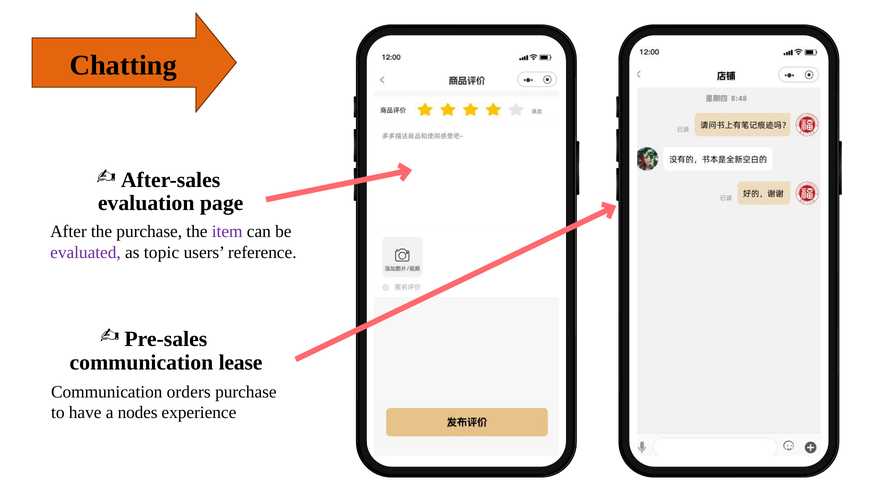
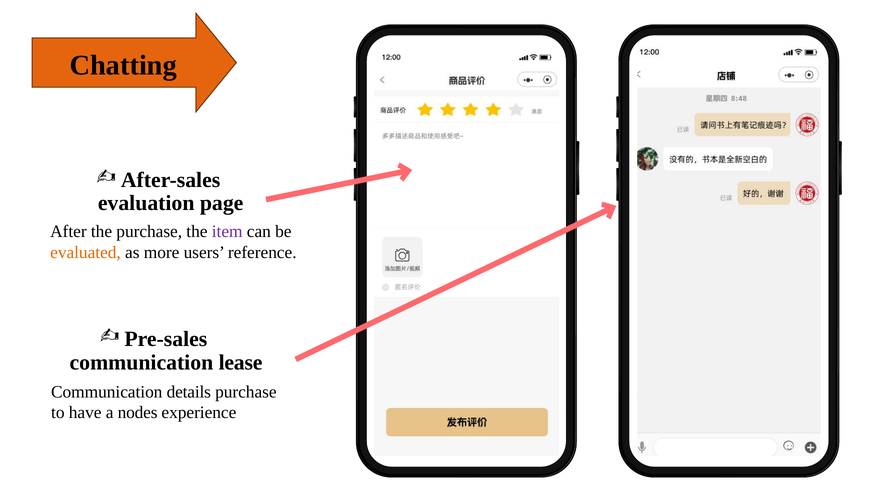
evaluated colour: purple -> orange (85, 252)
topic: topic -> more (162, 252)
orders: orders -> details (189, 392)
